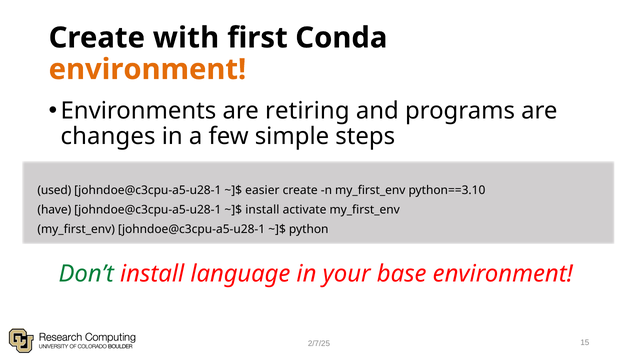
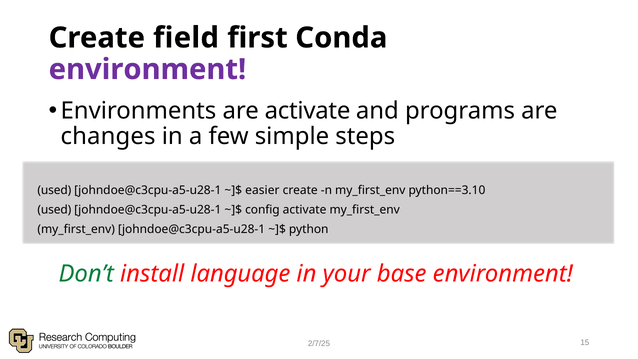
with: with -> field (186, 38)
environment colour: orange -> purple (147, 69)
are retiring: retiring -> activate (308, 111)
have: have -> used (54, 210)
install: install -> config (262, 210)
